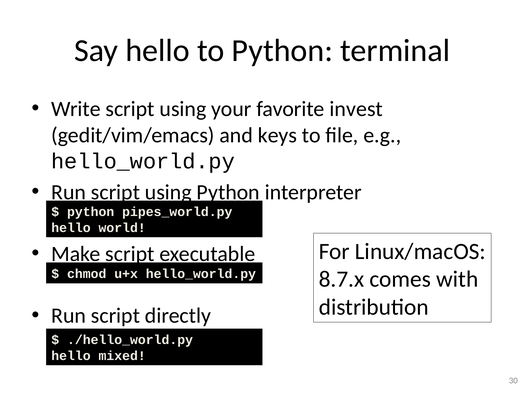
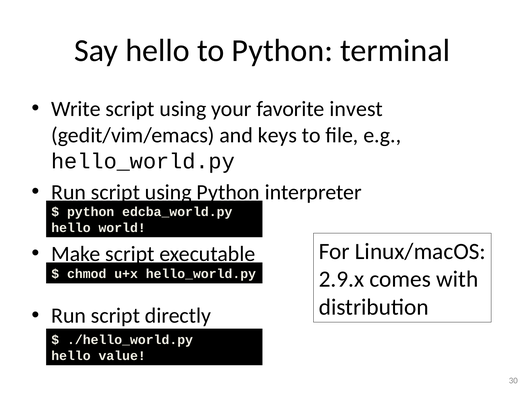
pipes_world.py: pipes_world.py -> edcba_world.py (177, 212)
8.7.x: 8.7.x -> 2.9.x (342, 280)
mixed: mixed -> value (122, 356)
